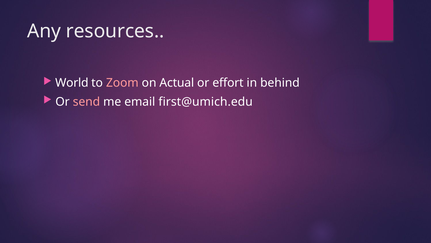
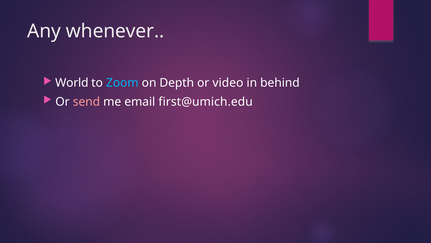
resources: resources -> whenever (115, 31)
Zoom colour: pink -> light blue (122, 83)
Actual: Actual -> Depth (177, 83)
effort: effort -> video (228, 83)
